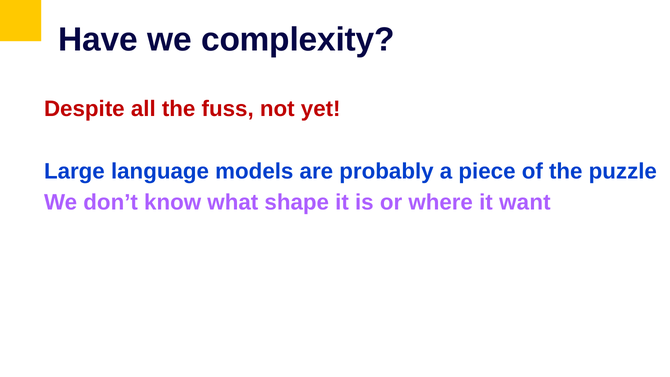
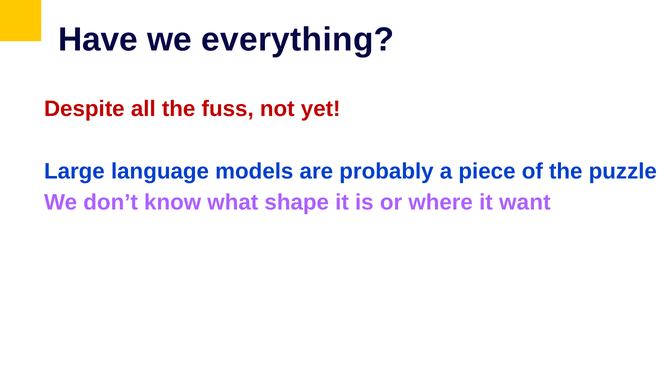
complexity: complexity -> everything (298, 40)
